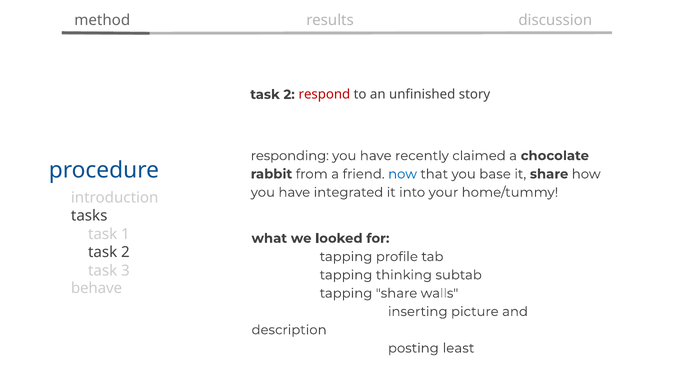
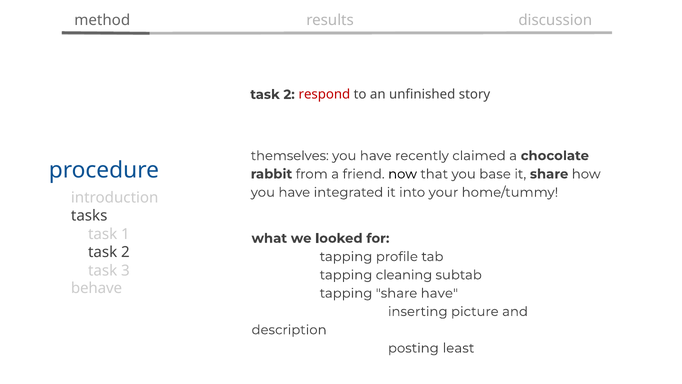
responding: responding -> themselves (290, 156)
now colour: blue -> black (403, 174)
thinking: thinking -> cleaning (404, 275)
share walls: walls -> have (439, 293)
